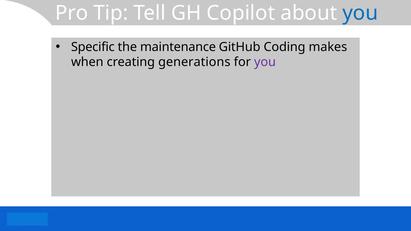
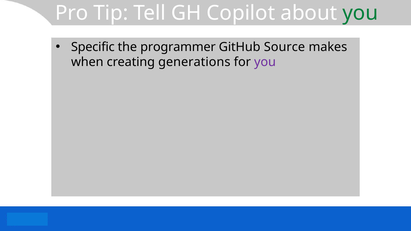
you colour: blue -> green (360, 13)
maintenance: maintenance -> programmer (178, 47)
Coding: Coding -> Source (284, 47)
